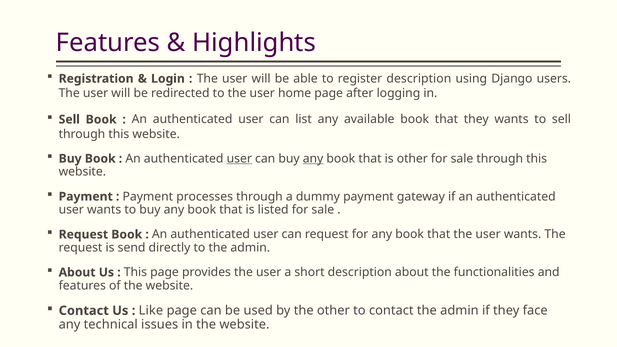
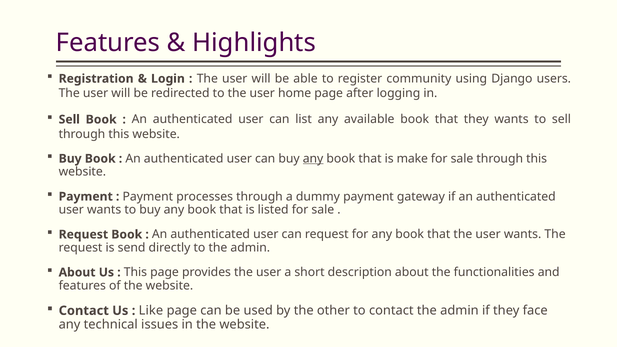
register description: description -> community (419, 79)
user underline: present -> none (239, 159)
is other: other -> make (412, 159)
